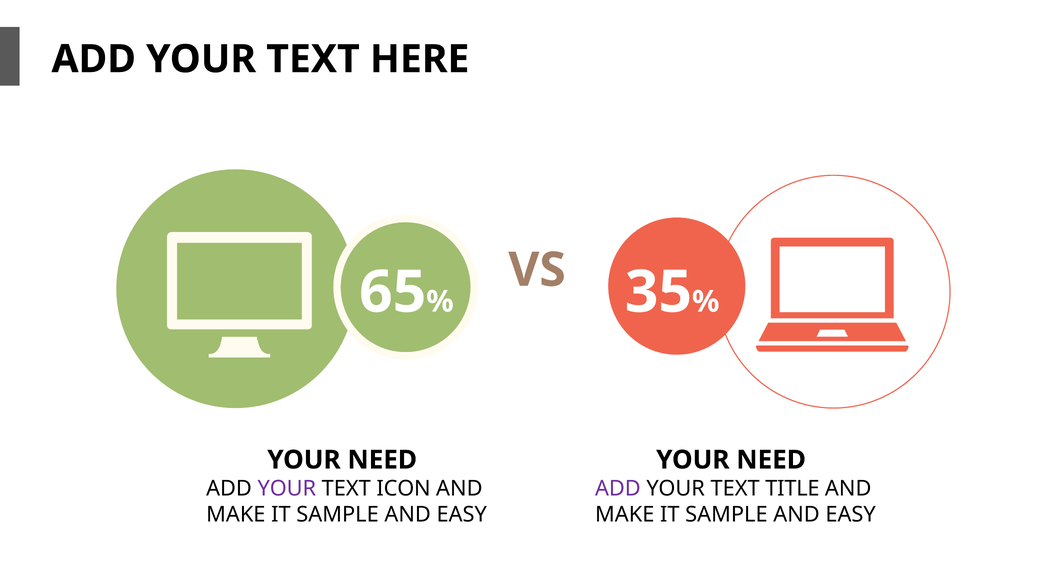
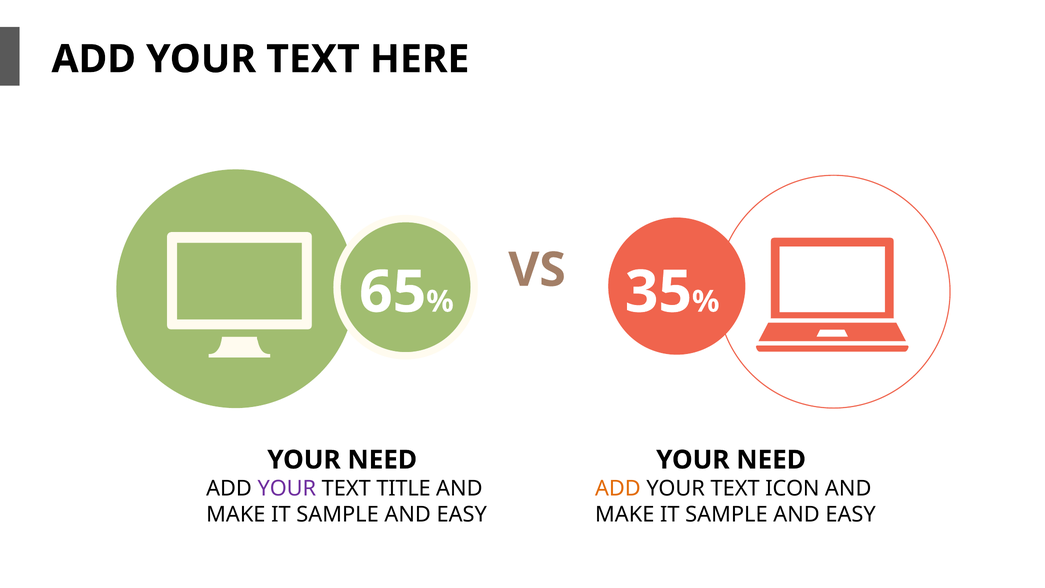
ICON: ICON -> TITLE (404, 488)
ADD colour: purple -> orange (618, 488)
TITLE: TITLE -> ICON (792, 488)
